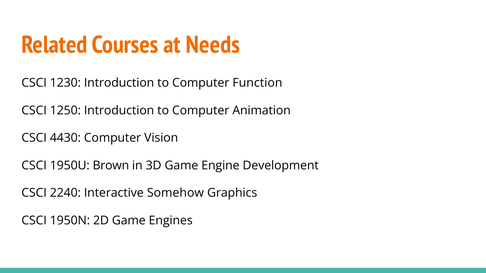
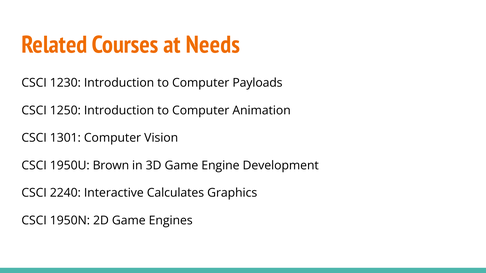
Function: Function -> Payloads (257, 83)
4430: 4430 -> 1301 (65, 138)
Somehow: Somehow -> Calculates (175, 193)
